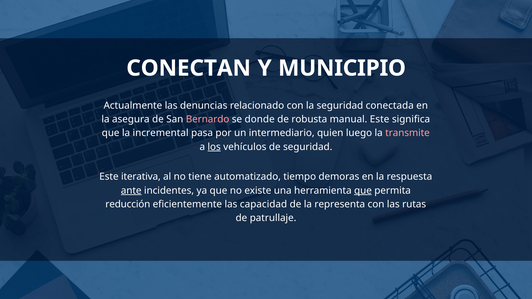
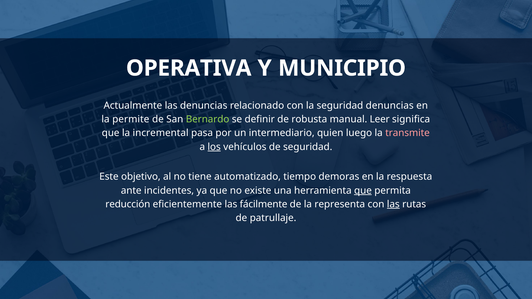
CONECTAN: CONECTAN -> OPERATIVA (189, 68)
seguridad conectada: conectada -> denuncias (390, 106)
asegura: asegura -> permite (131, 119)
Bernardo colour: pink -> light green (208, 119)
donde: donde -> definir (260, 119)
manual Este: Este -> Leer (380, 119)
iterativa: iterativa -> objetivo (141, 177)
ante underline: present -> none (131, 191)
capacidad: capacidad -> fácilmente (264, 204)
las underline: none -> present (393, 204)
